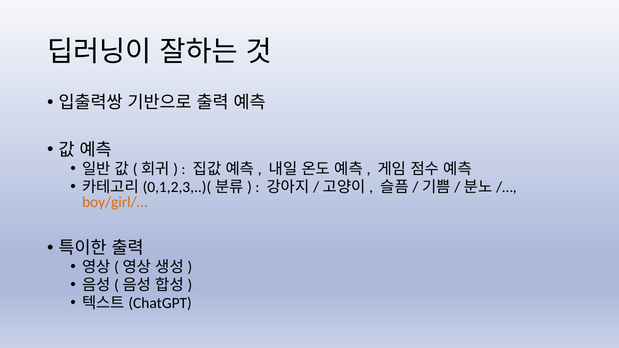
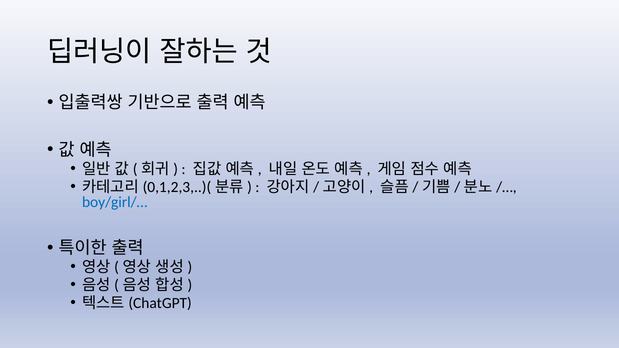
boy/girl/… colour: orange -> blue (115, 202)
